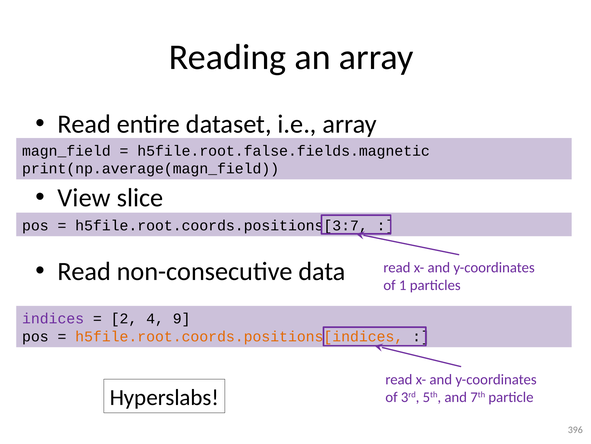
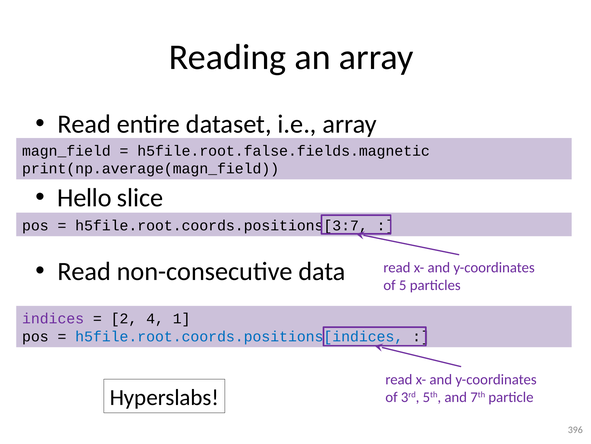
View: View -> Hello (84, 198)
1: 1 -> 5 (403, 285)
9: 9 -> 1 (182, 318)
h5file.root.coords.positions[indices colour: orange -> blue (239, 336)
